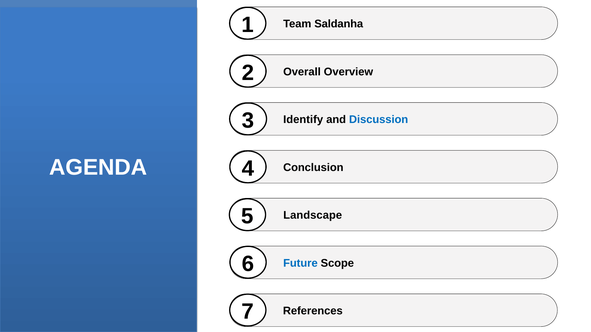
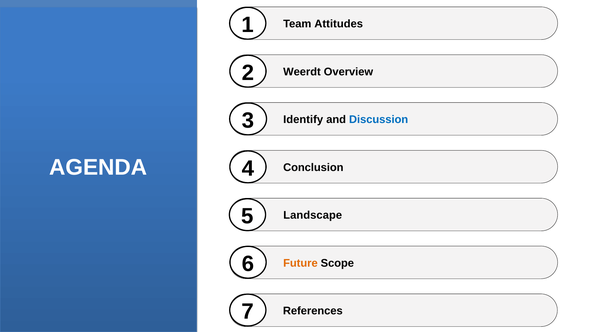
Saldanha: Saldanha -> Attitudes (339, 24)
Overall: Overall -> Weerdt (302, 72)
Future colour: blue -> orange (300, 264)
